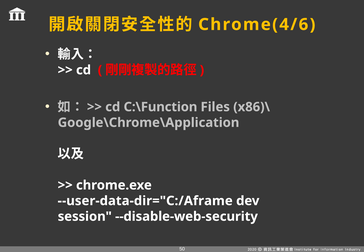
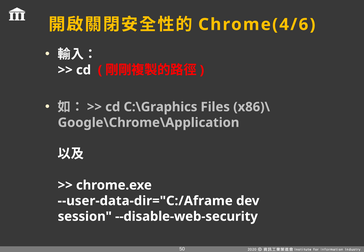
C:\Function: C:\Function -> C:\Graphics (160, 107)
